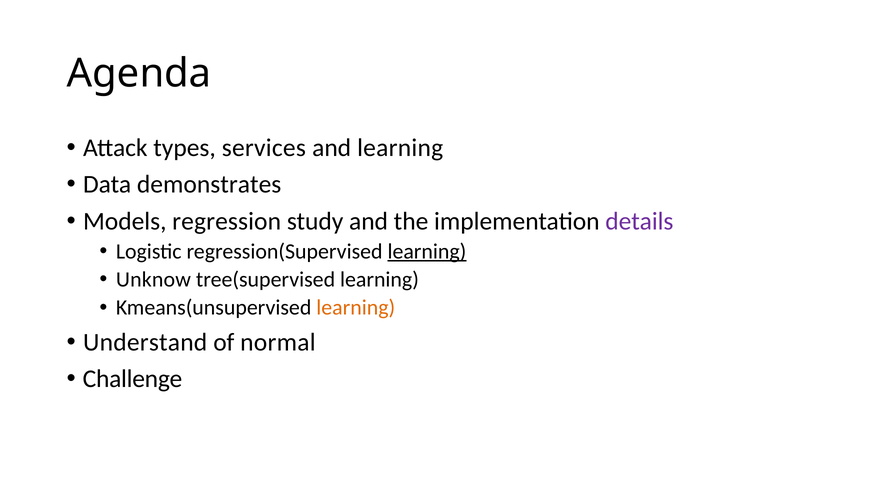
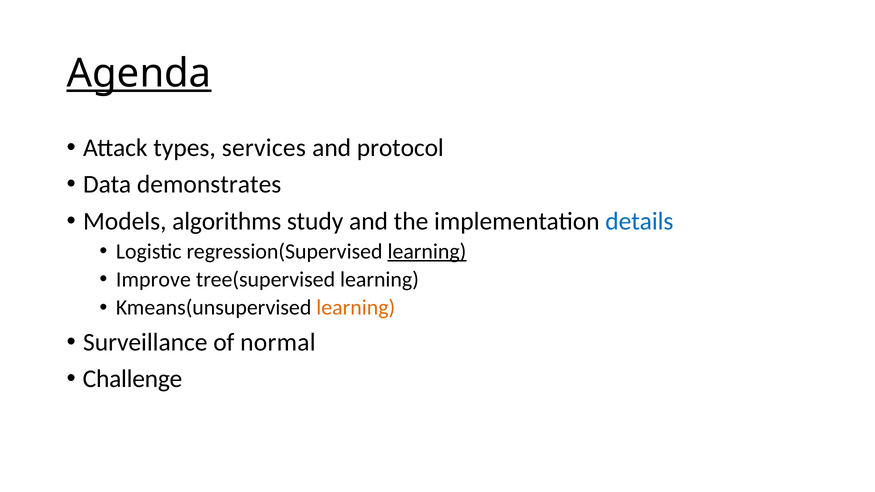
Agenda underline: none -> present (139, 74)
and learning: learning -> protocol (400, 148)
regression: regression -> algorithms (227, 221)
details colour: purple -> blue (639, 221)
Unknow: Unknow -> Improve (153, 280)
Understand: Understand -> Surveillance (145, 342)
